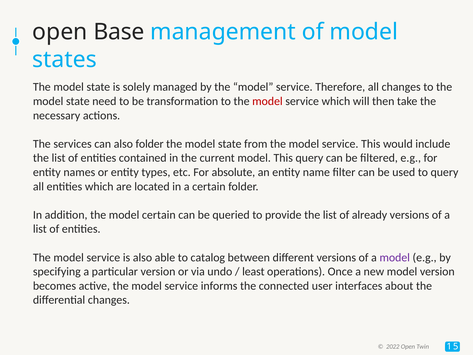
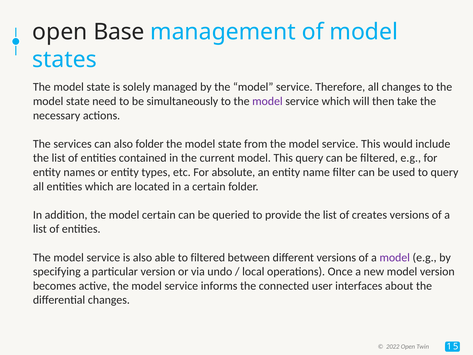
transformation: transformation -> simultaneously (182, 101)
model colour: red -> purple (267, 101)
already: already -> creates (369, 215)
to catalog: catalog -> filtered (208, 257)
least: least -> local (253, 271)
